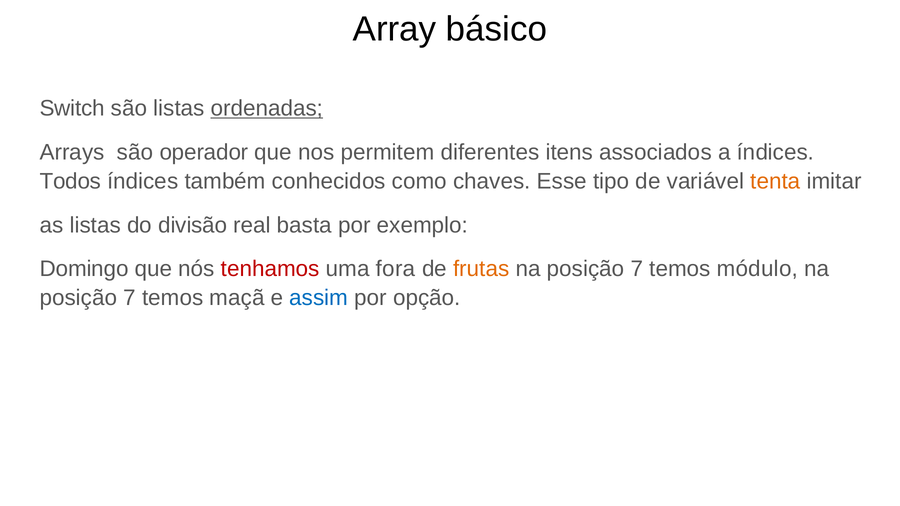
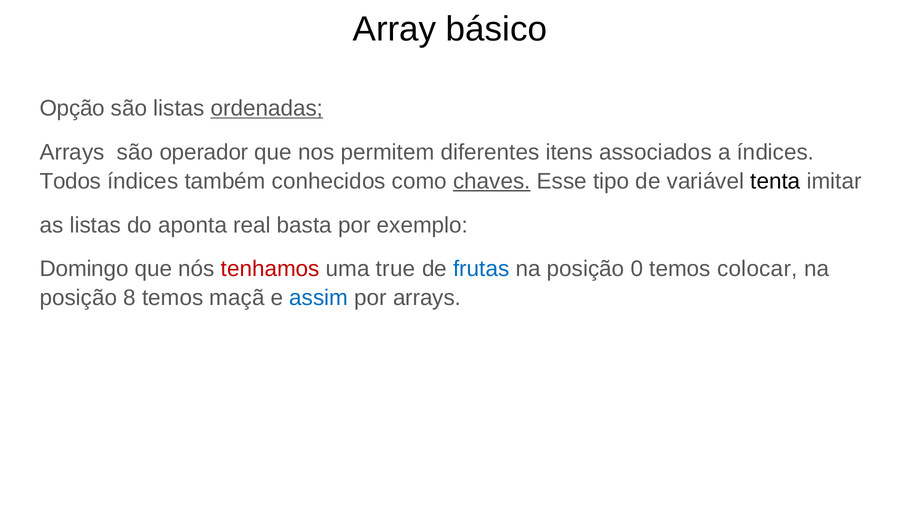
Switch: Switch -> Opção (72, 108)
chaves underline: none -> present (492, 181)
tenta colour: orange -> black (775, 181)
divisão: divisão -> aponta (193, 225)
fora: fora -> true (396, 269)
frutas colour: orange -> blue (481, 269)
7: 7 -> 0 (637, 269)
módulo: módulo -> colocar (757, 269)
7: 7 -> 8 (130, 298)
por opção: opção -> arrays (427, 298)
